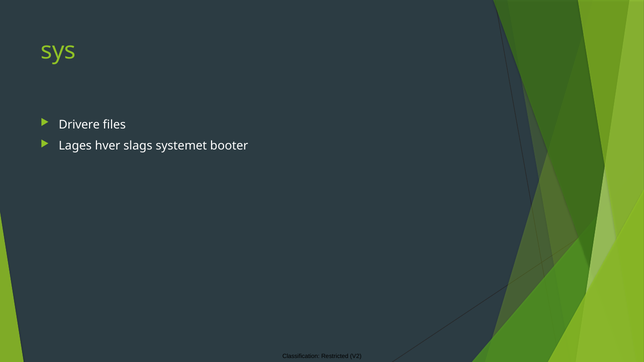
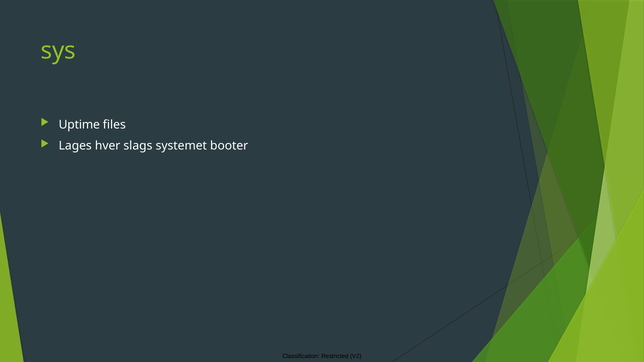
Drivere: Drivere -> Uptime (79, 125)
